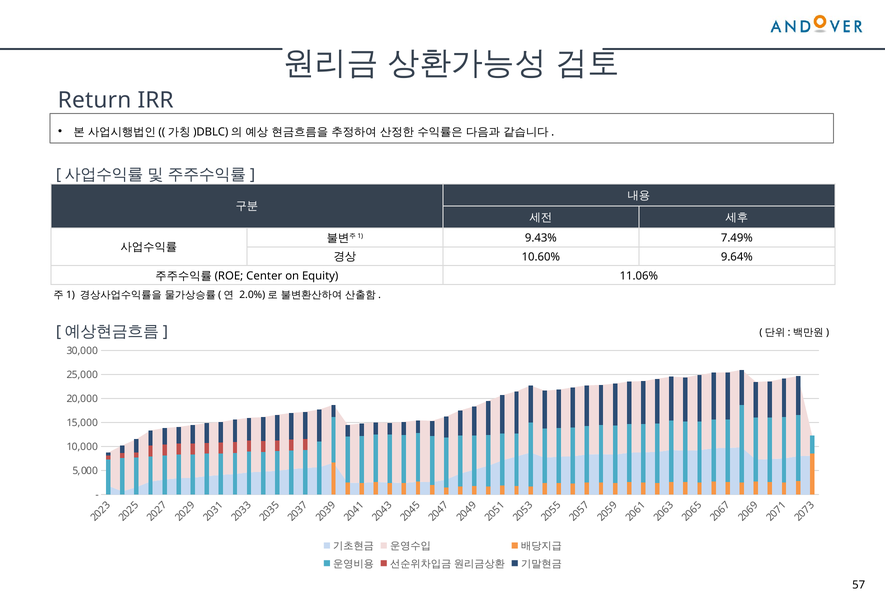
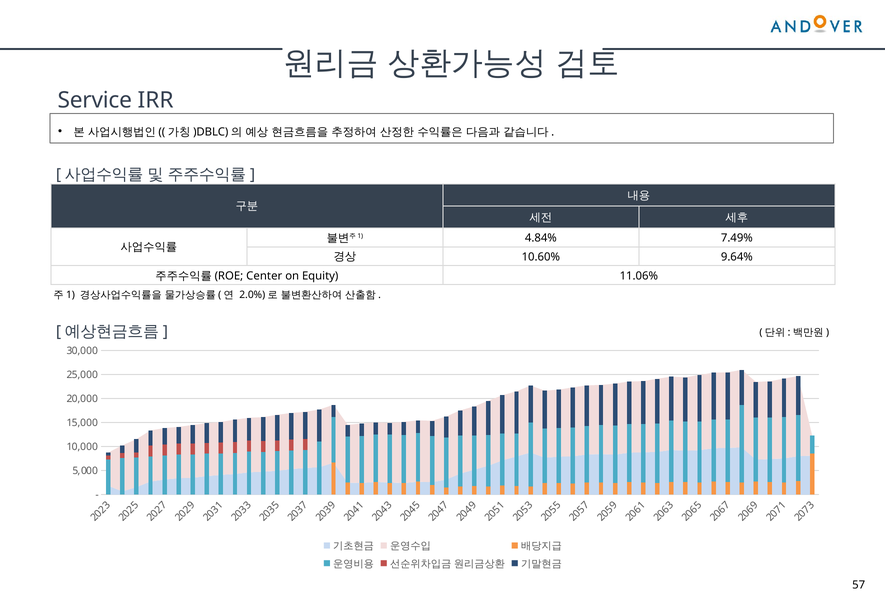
Return: Return -> Service (95, 100)
9.43%: 9.43% -> 4.84% (541, 238)
